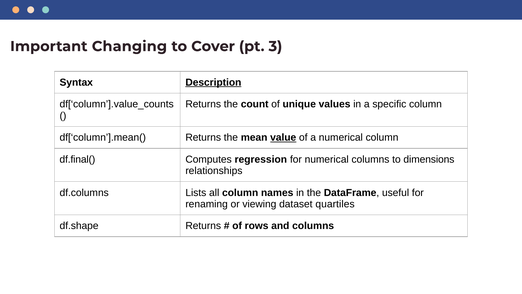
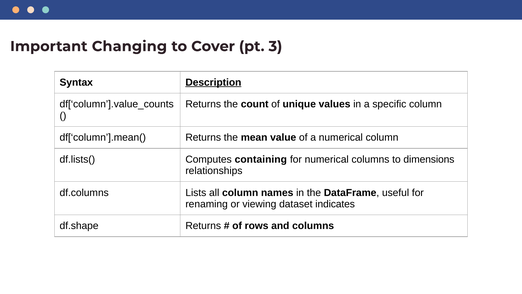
value underline: present -> none (283, 137)
df.final(: df.final( -> df.lists( (77, 159)
regression: regression -> containing (261, 159)
quartiles: quartiles -> indicates (335, 204)
